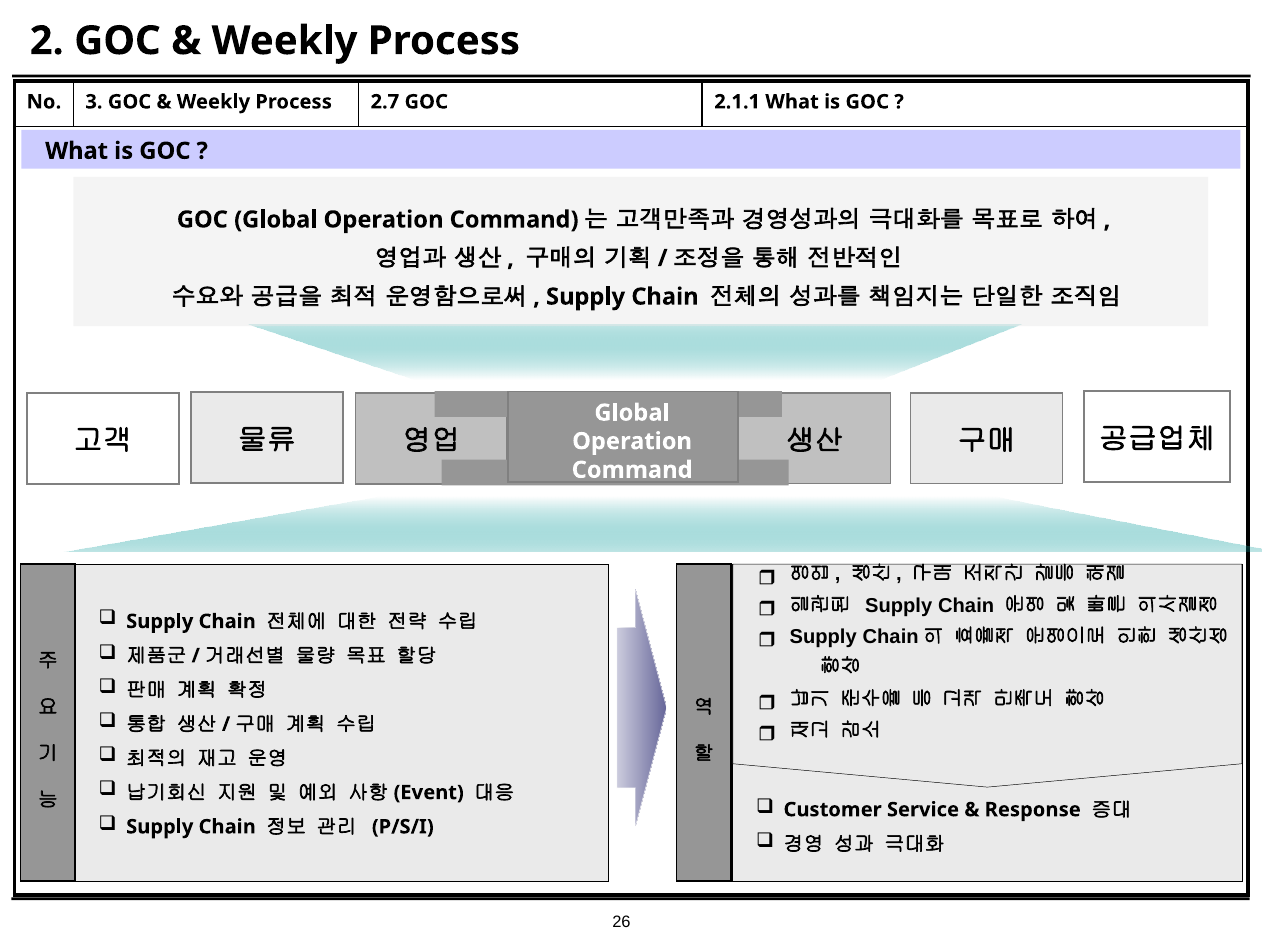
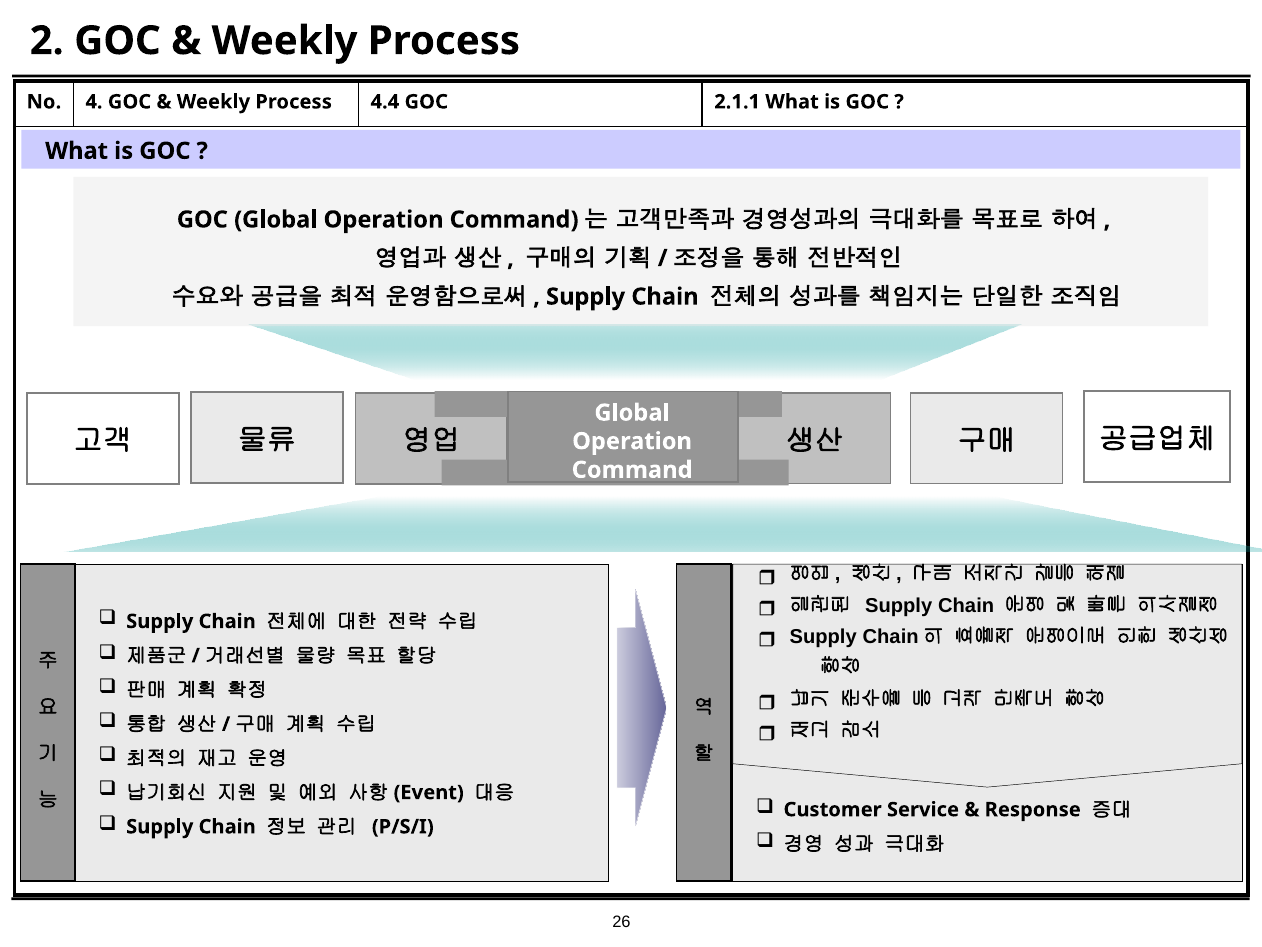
3: 3 -> 4 (94, 102)
2.7: 2.7 -> 4.4 (385, 102)
